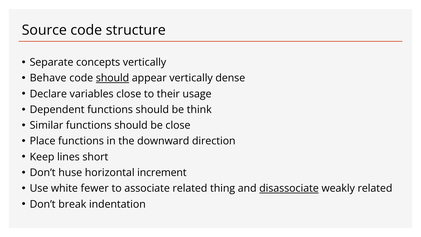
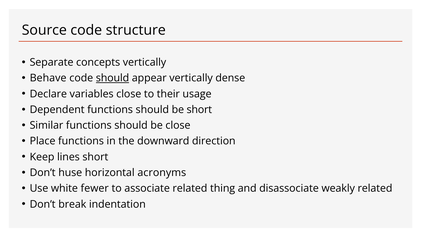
be think: think -> short (199, 110)
increment: increment -> acronyms (162, 173)
disassociate underline: present -> none (289, 188)
